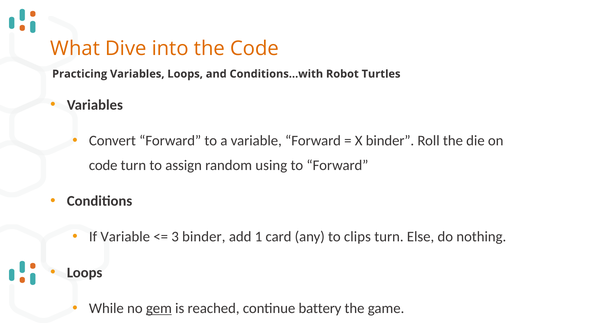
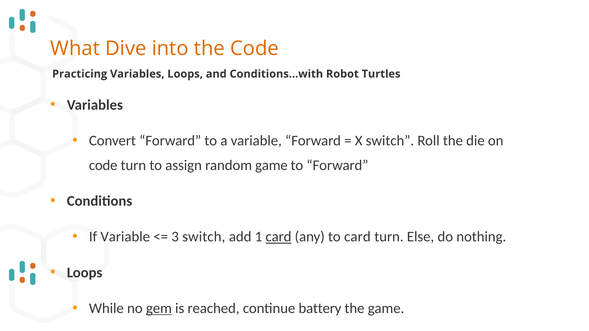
X binder: binder -> switch (390, 141)
random using: using -> game (271, 166)
3 binder: binder -> switch (204, 237)
card underline: none -> present (278, 237)
to clips: clips -> card (357, 237)
